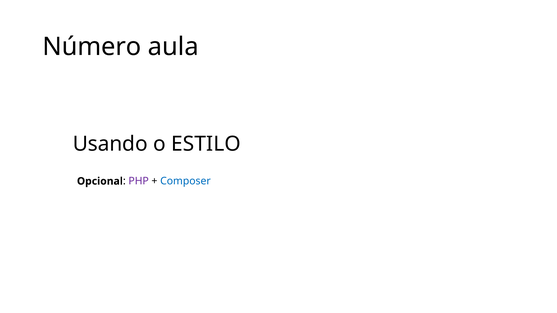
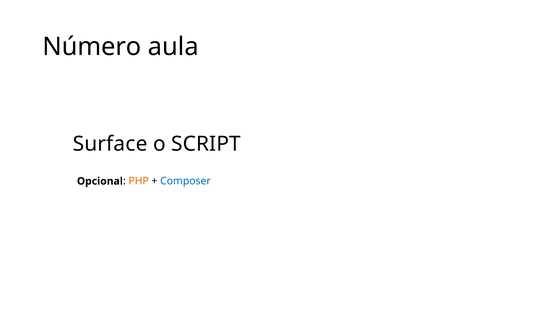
Usando: Usando -> Surface (110, 144)
ESTILO: ESTILO -> SCRIPT (206, 144)
PHP colour: purple -> orange (139, 181)
